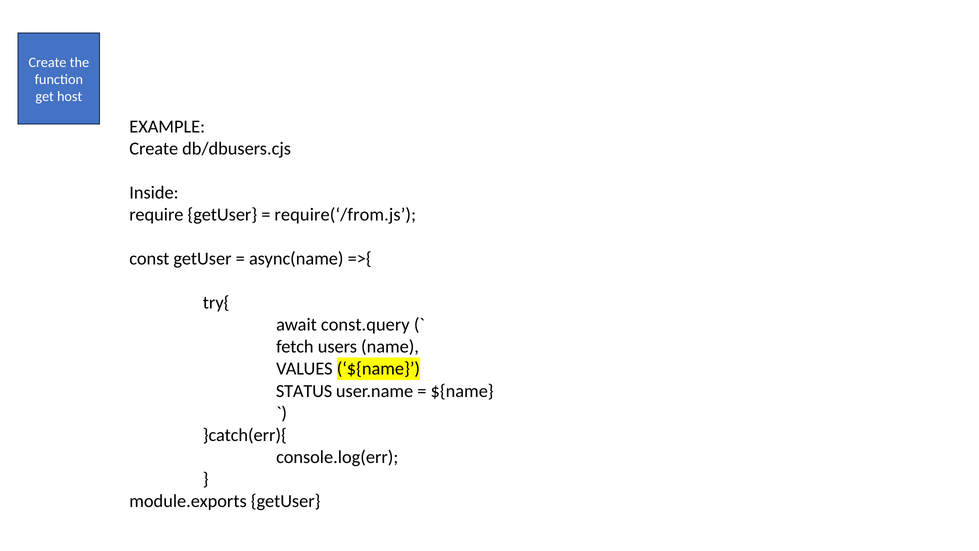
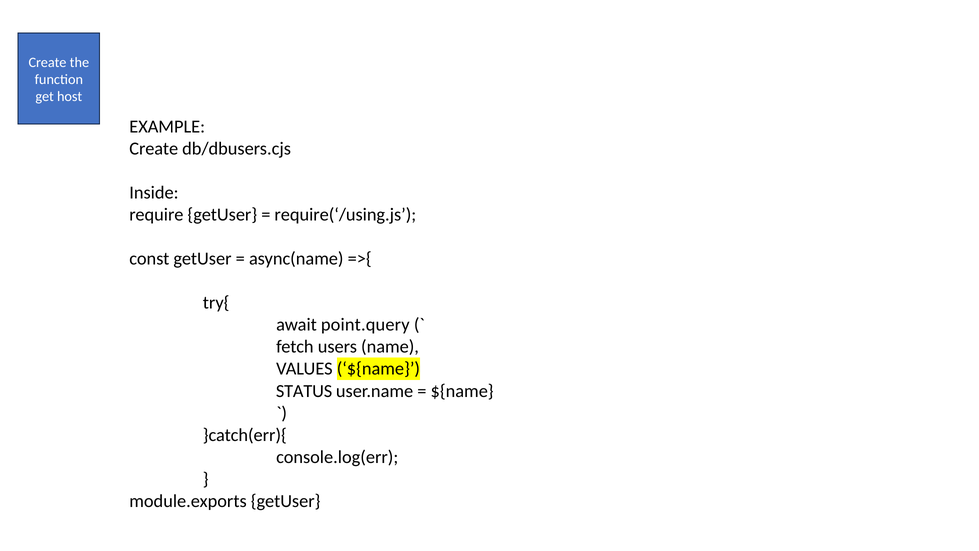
require(‘/from.js: require(‘/from.js -> require(‘/using.js (345, 215)
const.query: const.query -> point.query (365, 325)
